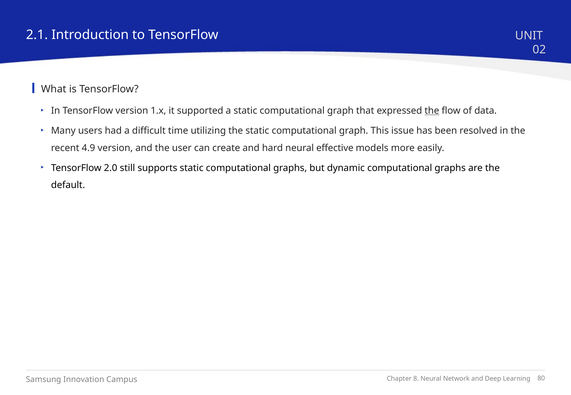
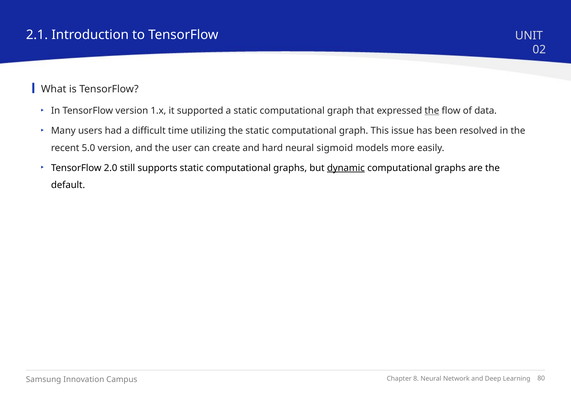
4.9: 4.9 -> 5.0 (88, 148)
effective: effective -> sigmoid (335, 148)
dynamic underline: none -> present (346, 168)
